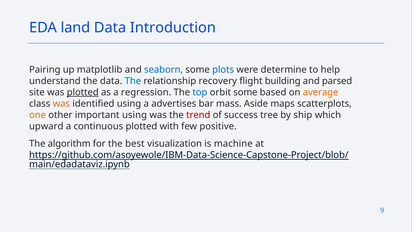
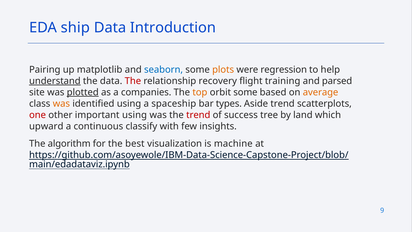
land: land -> ship (75, 28)
plots colour: blue -> orange (223, 70)
determine: determine -> regression (284, 70)
understand underline: none -> present (55, 81)
The colour: blue -> red (133, 81)
building: building -> training (283, 81)
regression: regression -> companies (146, 92)
top colour: blue -> orange (200, 92)
advertises: advertises -> spaceship (174, 104)
mass: mass -> types (229, 104)
Aside maps: maps -> trend (283, 104)
one colour: orange -> red (38, 115)
ship: ship -> land (303, 115)
continuous plotted: plotted -> classify (141, 126)
positive: positive -> insights (218, 126)
